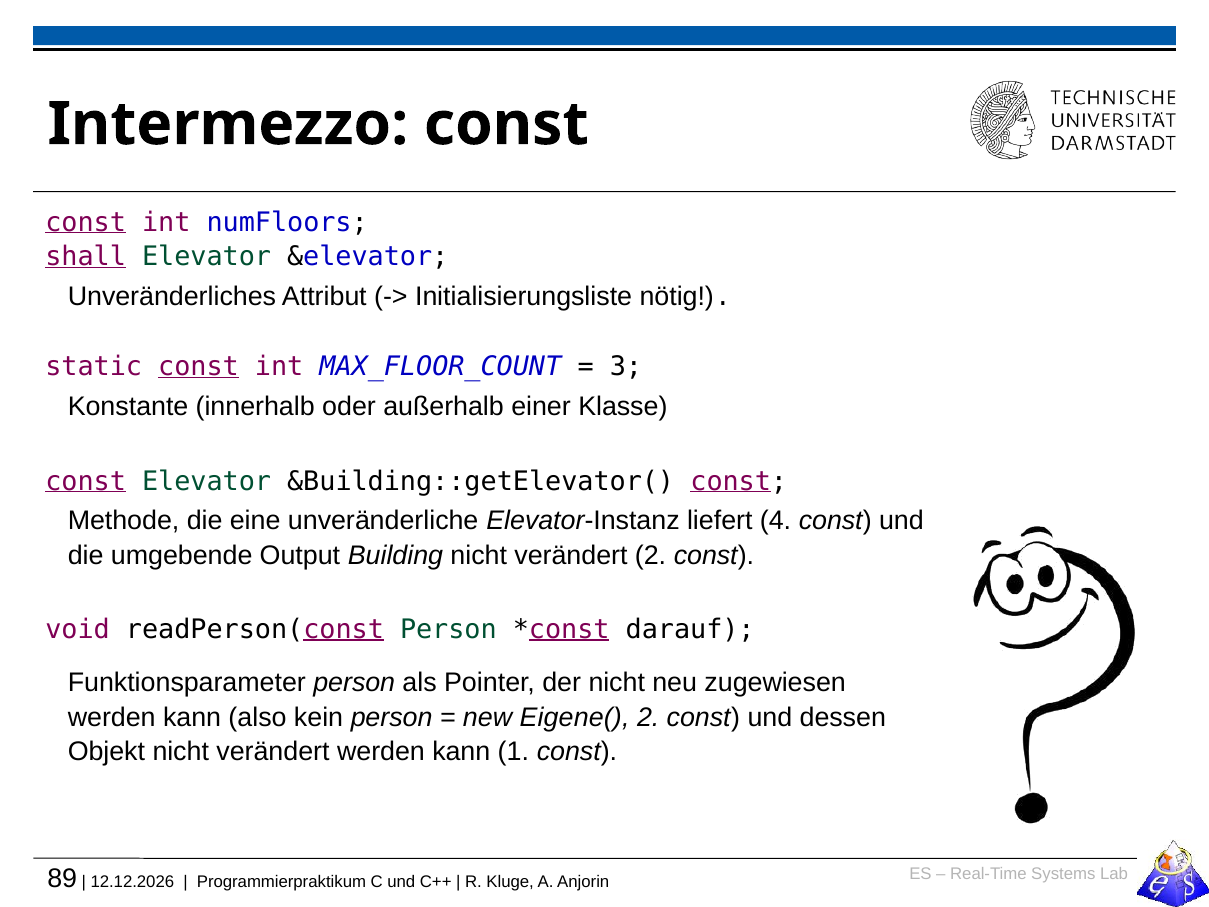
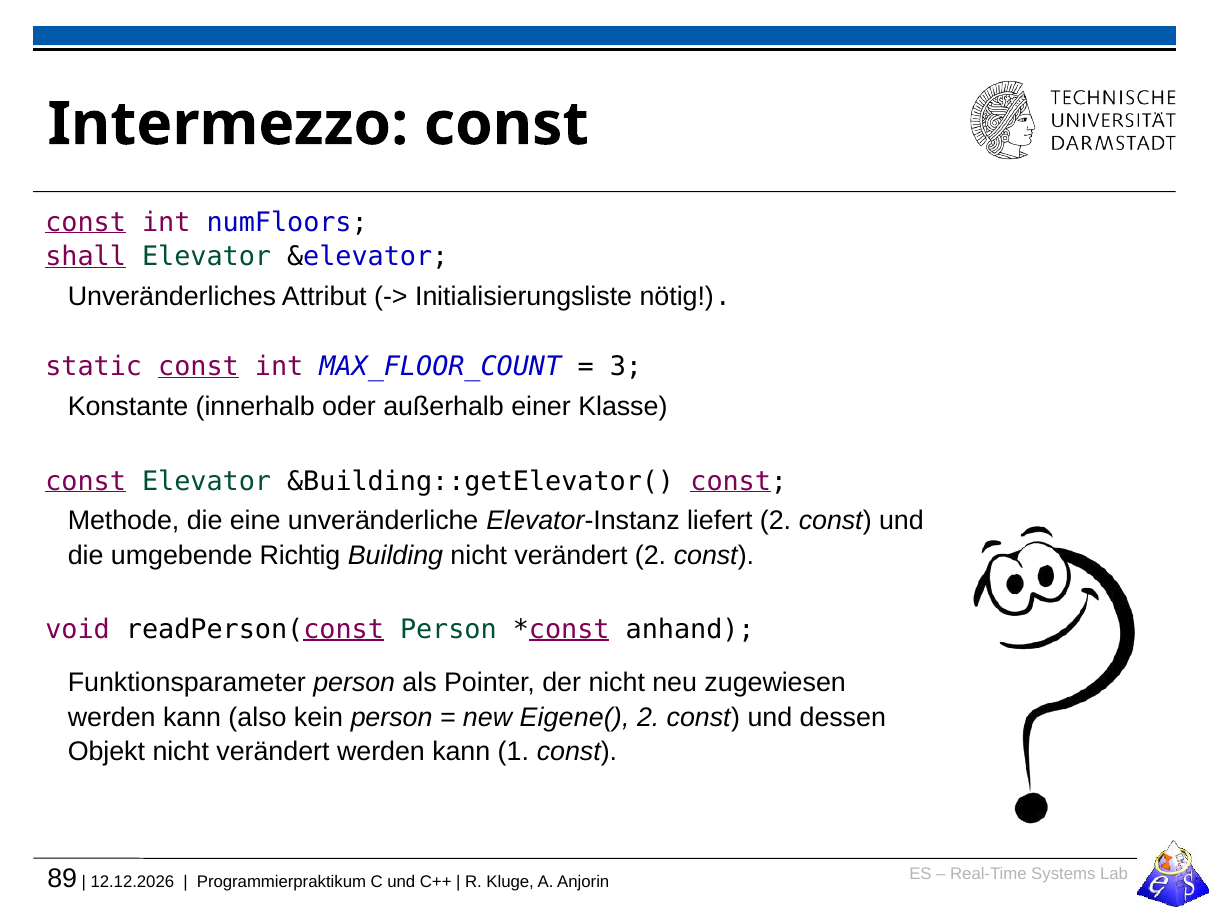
liefert 4: 4 -> 2 (776, 521)
Output: Output -> Richtig (300, 555)
darauf: darauf -> anhand (690, 630)
